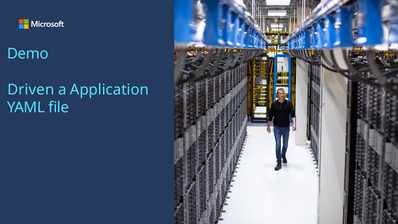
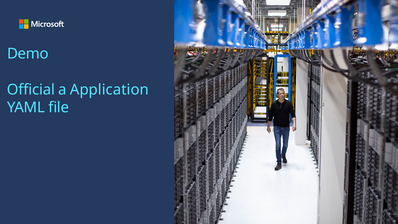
Driven: Driven -> Official (31, 90)
